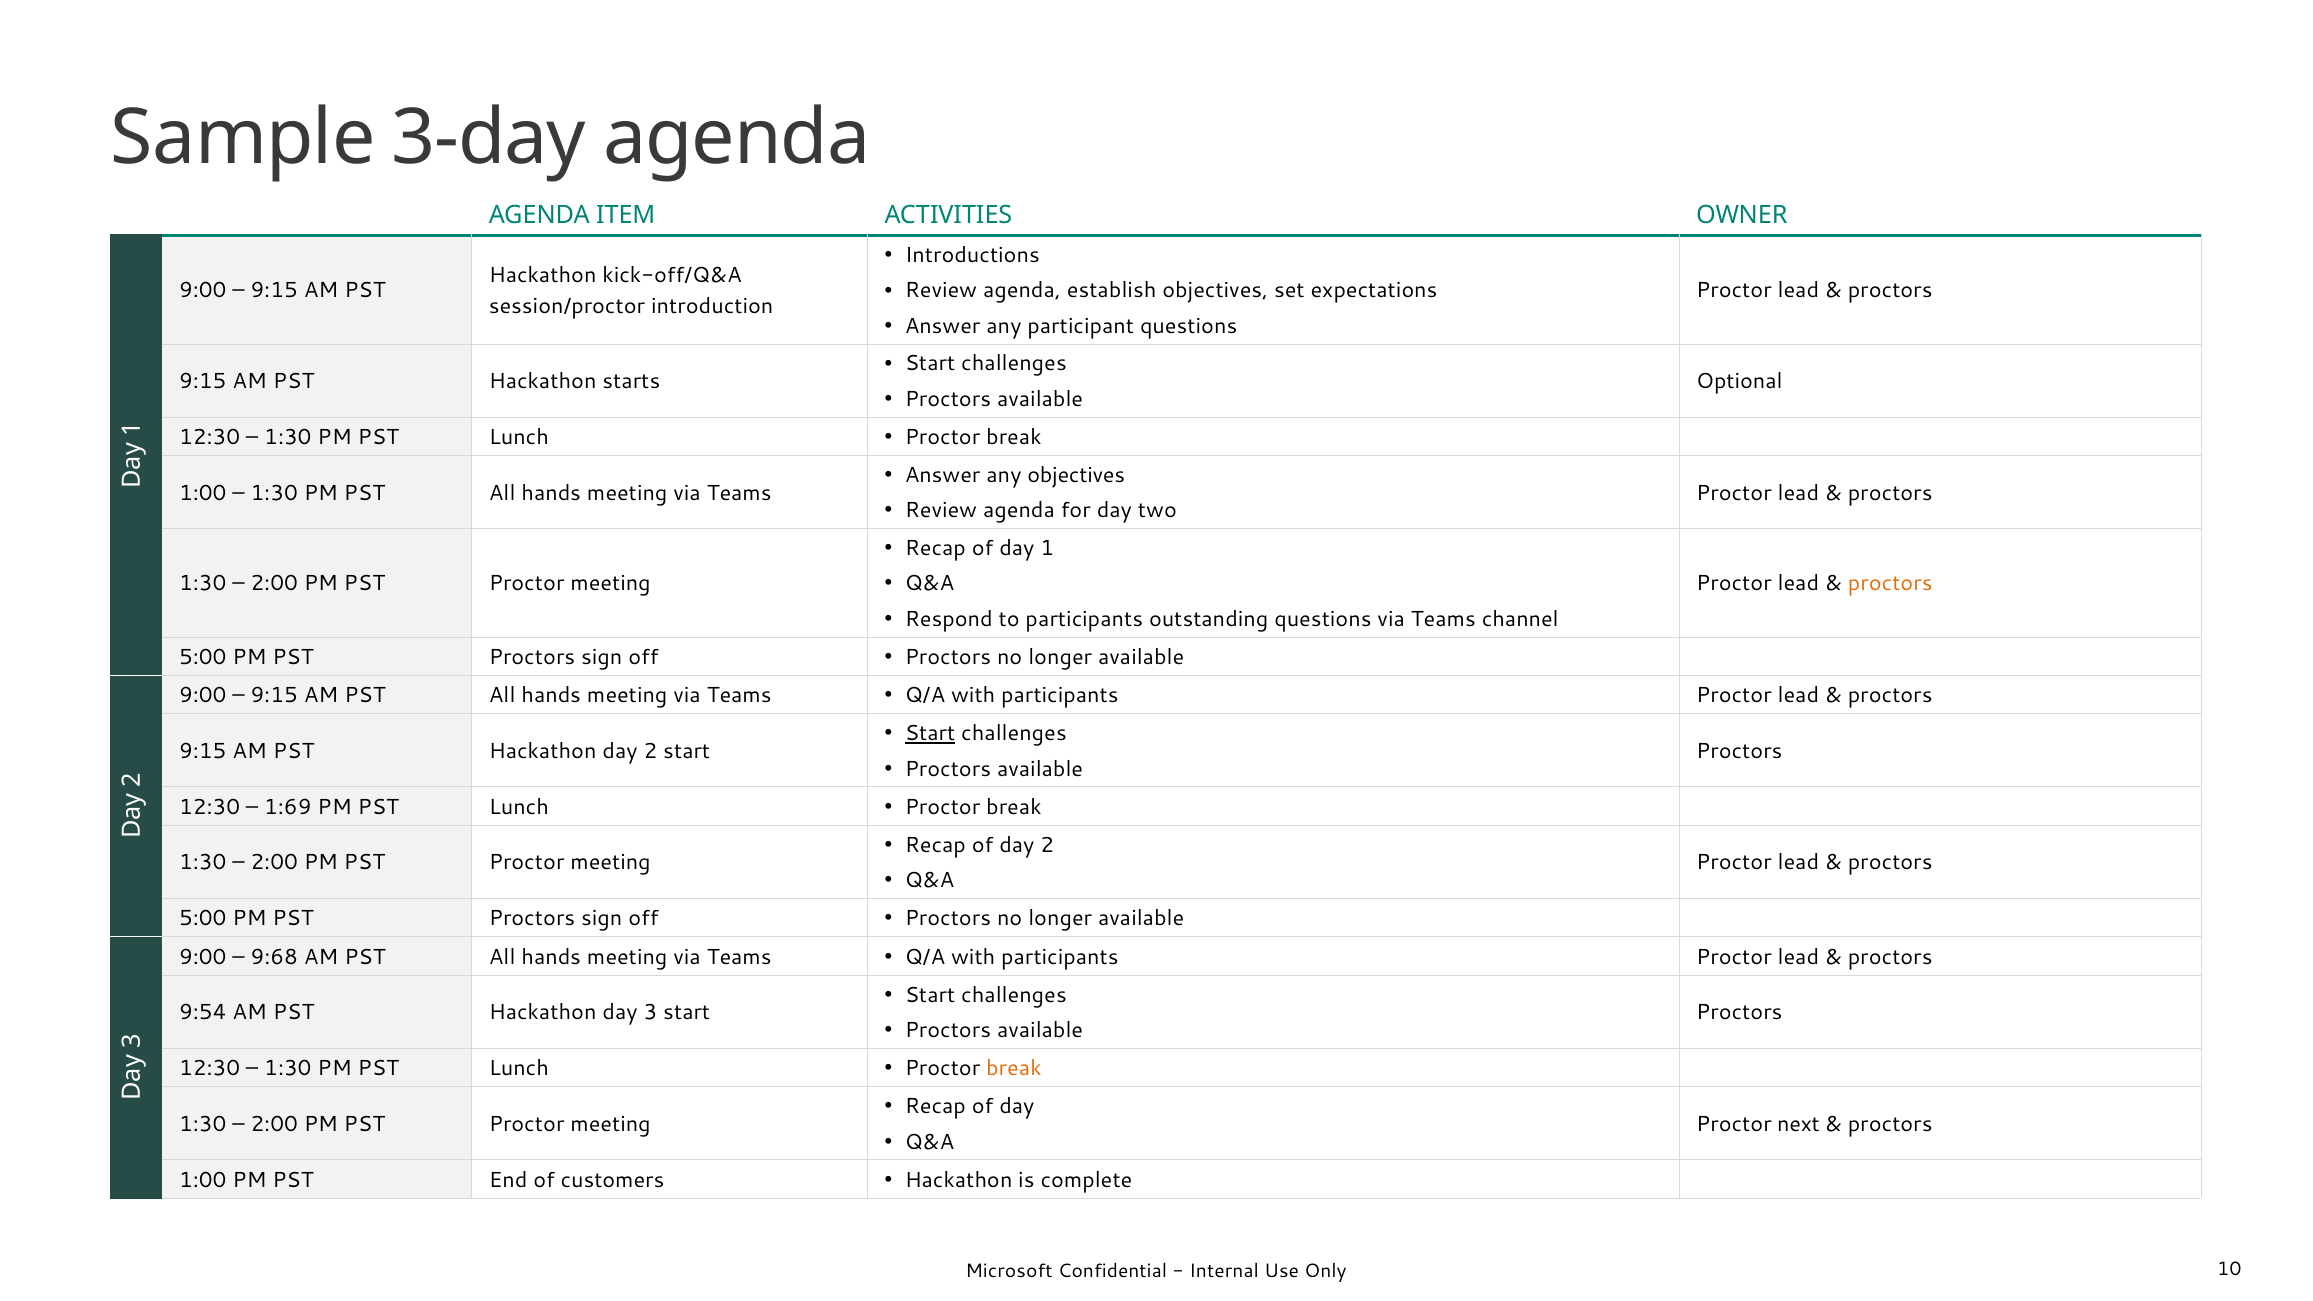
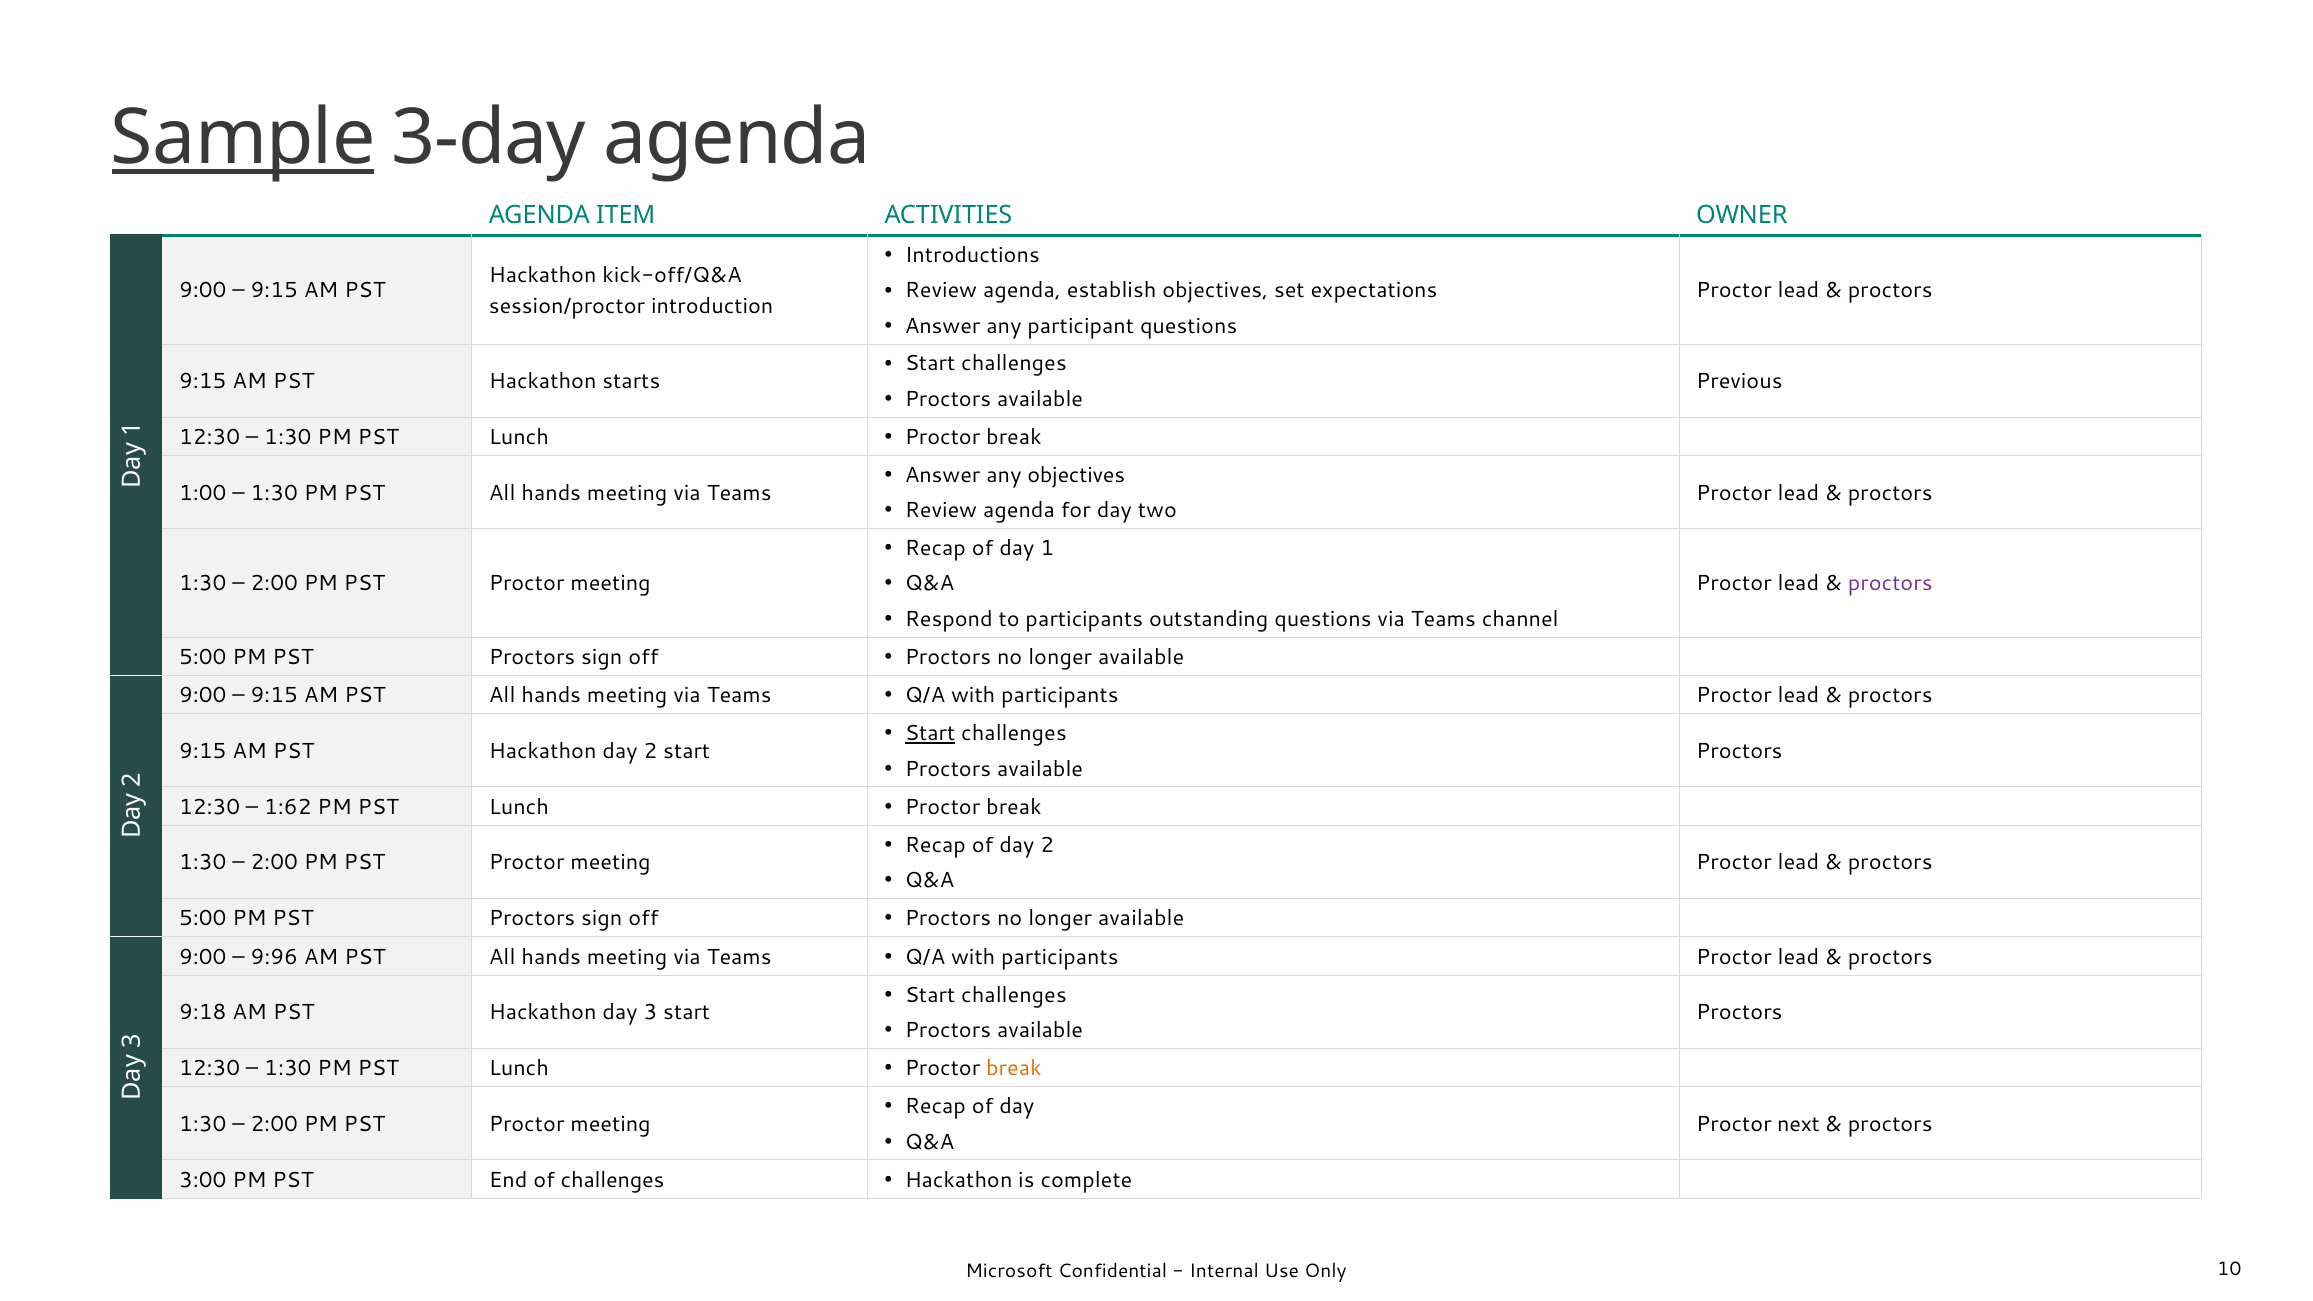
Sample underline: none -> present (243, 138)
Optional: Optional -> Previous (1739, 382)
proctors colour: orange -> purple (1890, 584)
1:69: 1:69 -> 1:62 (288, 807)
9:68: 9:68 -> 9:96 (274, 957)
9:54: 9:54 -> 9:18 (203, 1013)
1:00: 1:00 -> 3:00 (203, 1180)
of customers: customers -> challenges (613, 1180)
